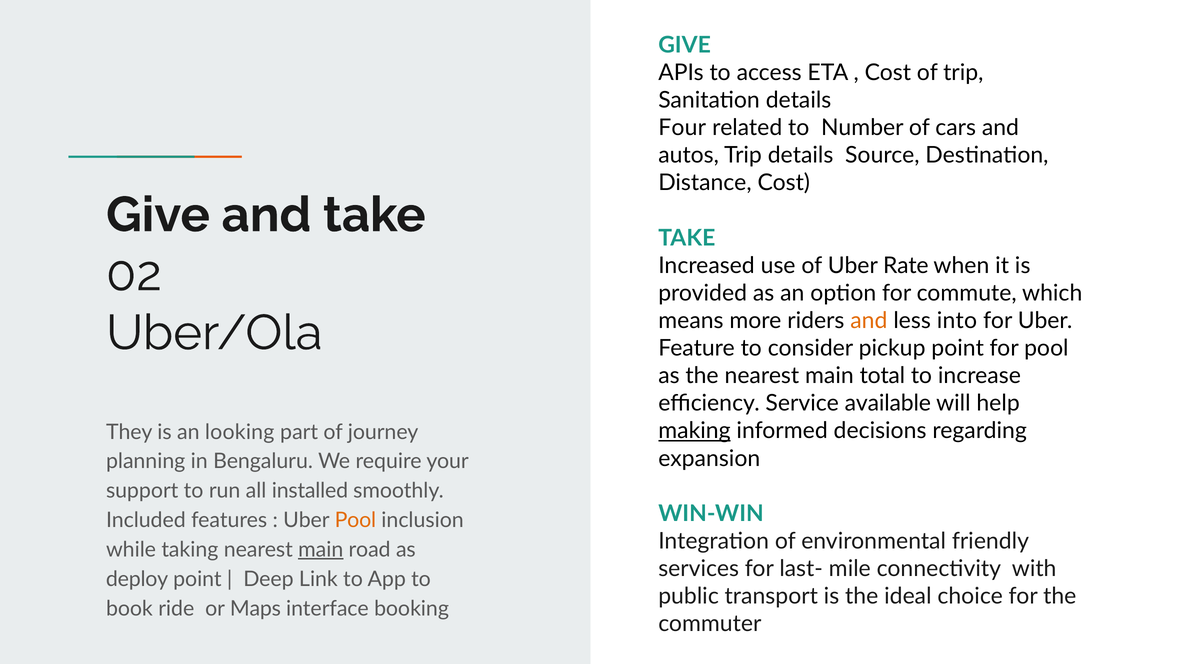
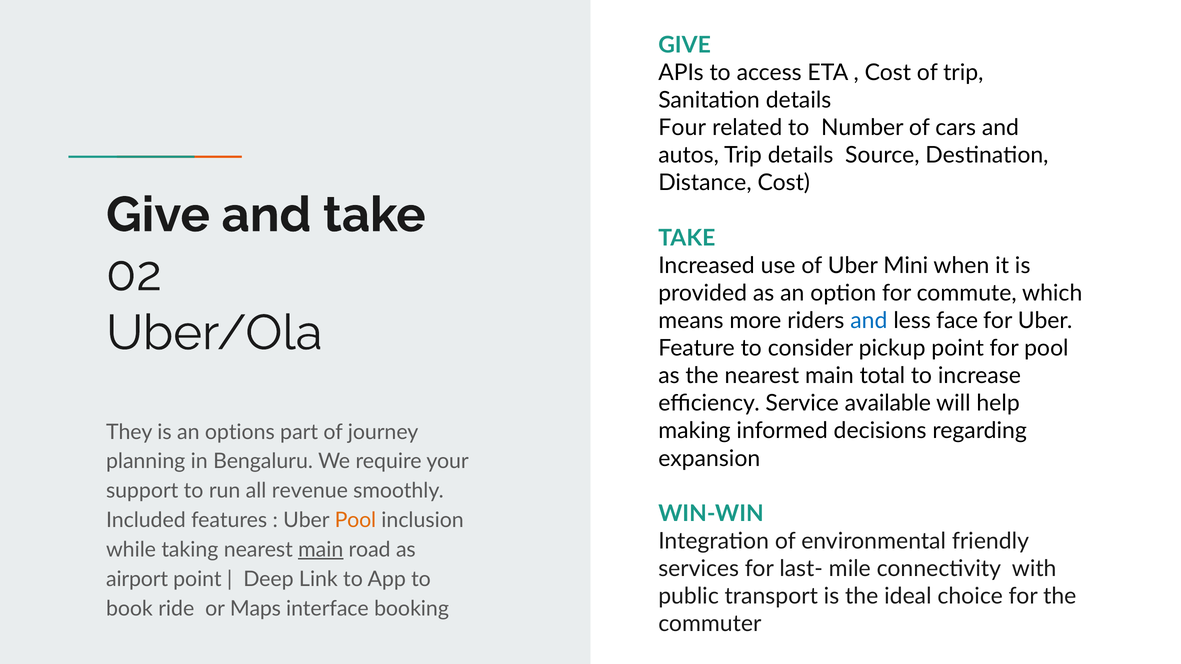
Rate: Rate -> Mini (906, 266)
and colour: orange -> blue (869, 321)
into: into -> face (957, 321)
making underline: present -> none (694, 431)
looking: looking -> options (240, 432)
installed: installed -> revenue (310, 491)
deploy: deploy -> airport (137, 579)
